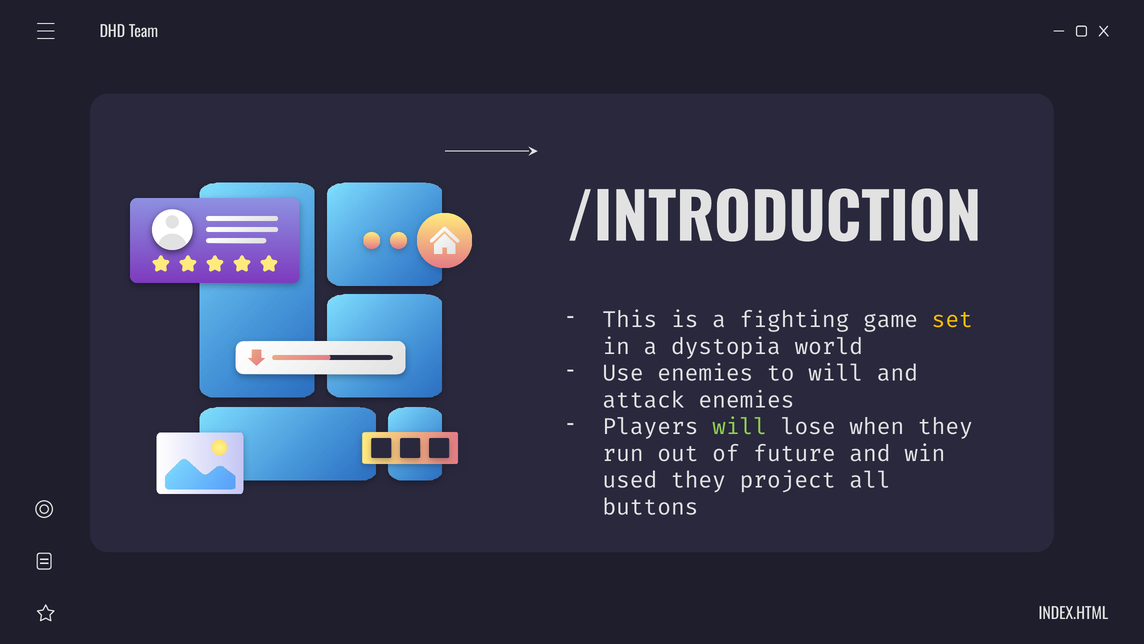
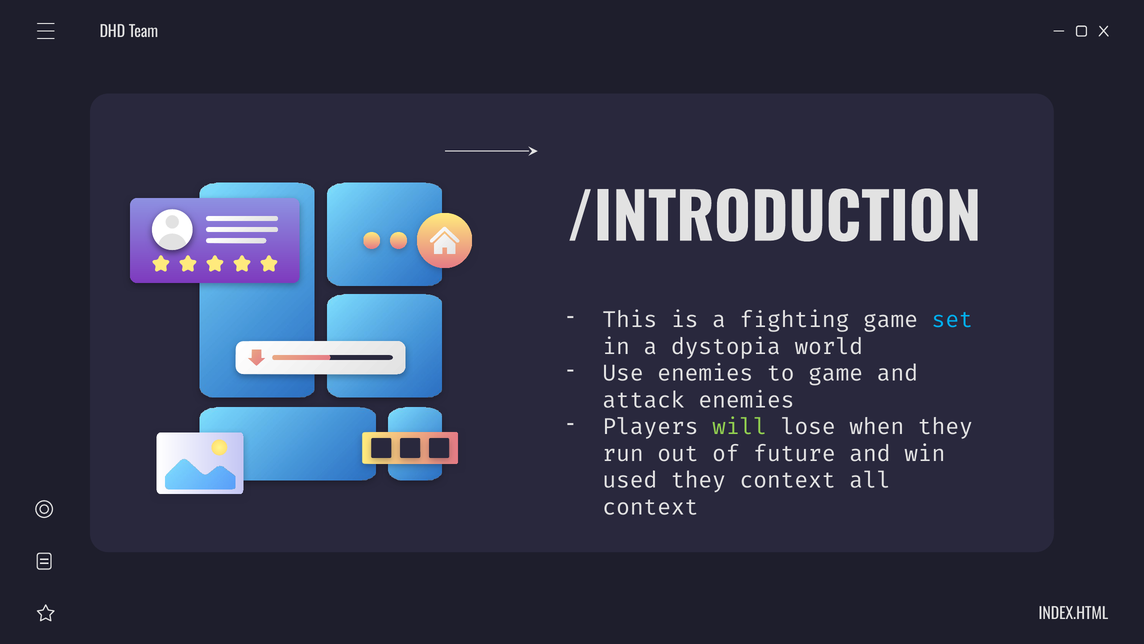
set colour: yellow -> light blue (952, 320)
to will: will -> game (836, 373)
they project: project -> context (788, 480)
buttons: buttons -> context (650, 507)
